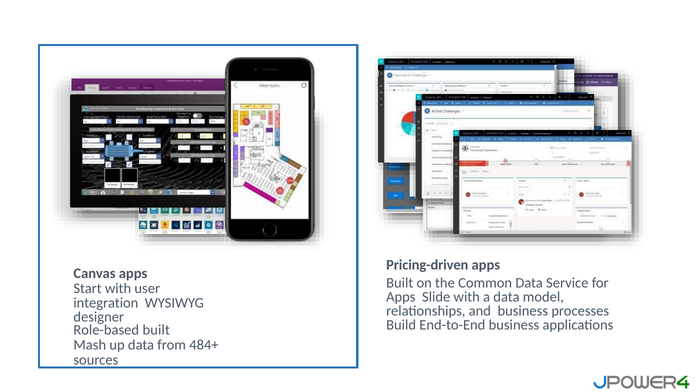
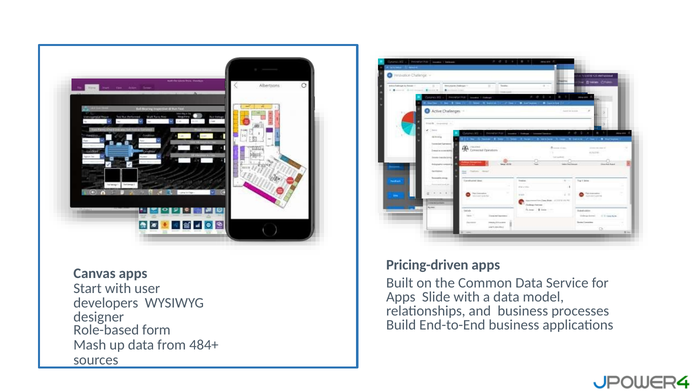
integration: integration -> developers (106, 303)
Role-based built: built -> form (156, 330)
